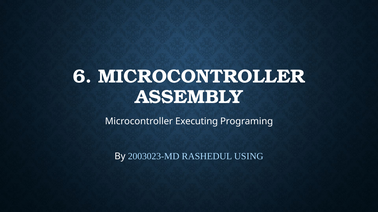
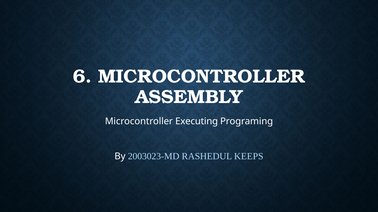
USING: USING -> KEEPS (249, 157)
